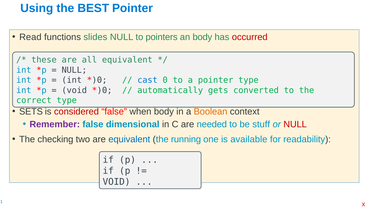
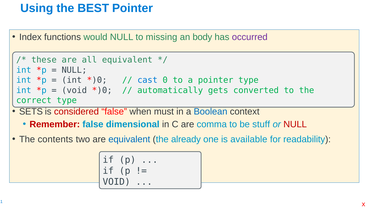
Read: Read -> Index (30, 37)
slides: slides -> would (95, 37)
pointers: pointers -> missing (162, 37)
occurred colour: red -> purple (250, 37)
when body: body -> must (164, 111)
Boolean colour: orange -> blue (211, 111)
Remember colour: purple -> red (55, 124)
needed: needed -> comma (212, 124)
checking: checking -> contents (55, 139)
running: running -> already (186, 139)
